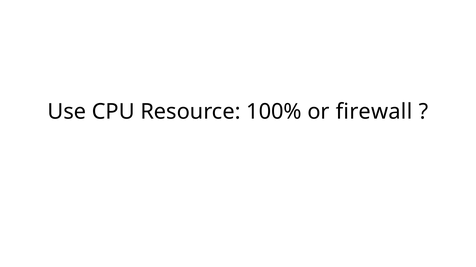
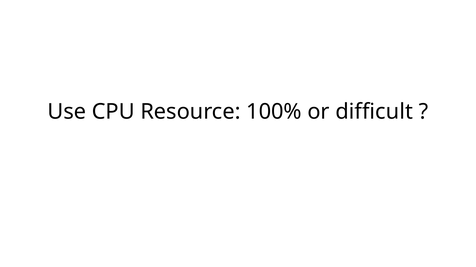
firewall: firewall -> difficult (374, 112)
